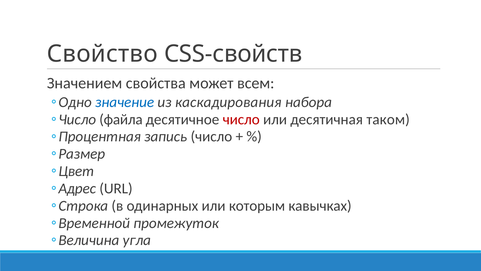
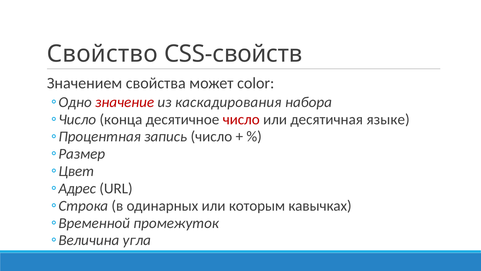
всем: всем -> color (256, 83)
значение colour: blue -> red (125, 102)
файла: файла -> конца (121, 119)
таком: таком -> языке (388, 119)
